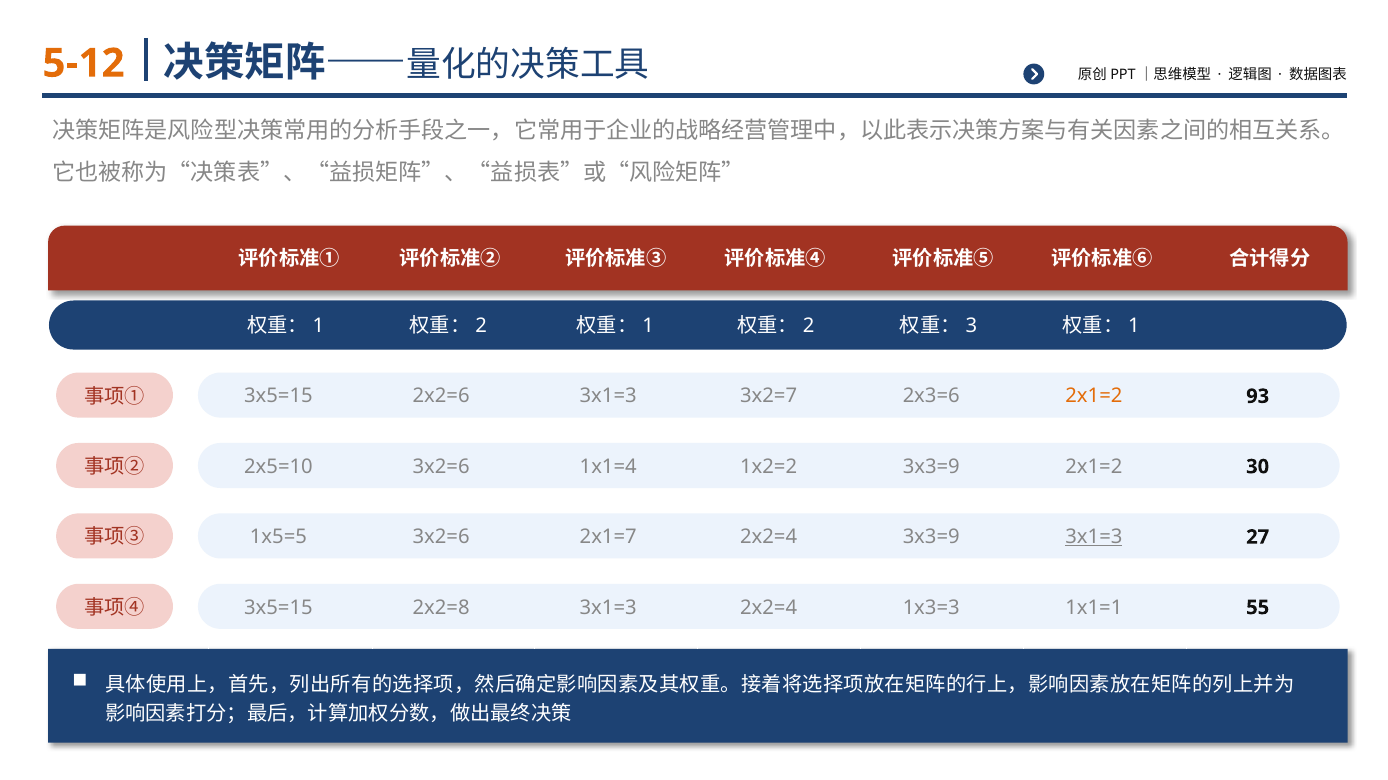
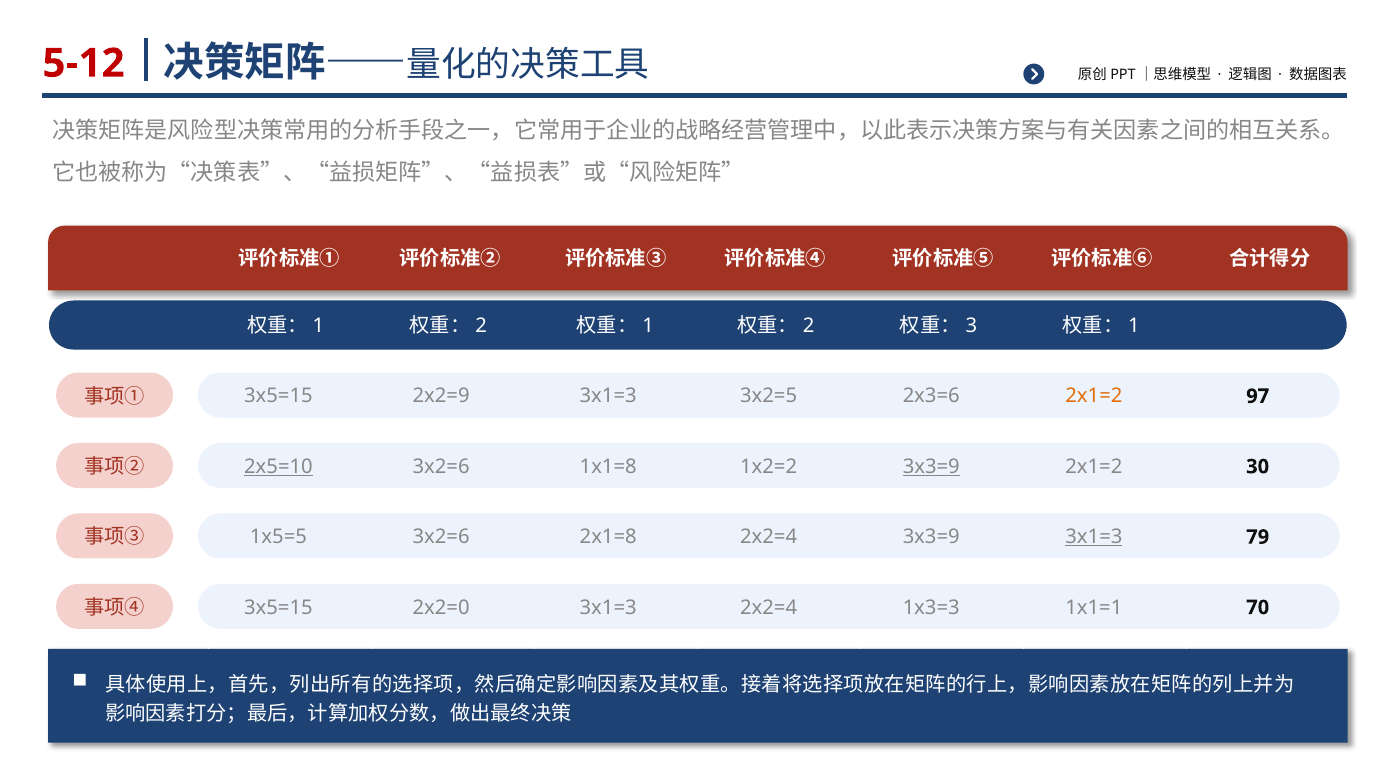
5-12 colour: orange -> red (84, 63)
2x2=6: 2x2=6 -> 2x2=9 (441, 397)
3x2=7: 3x2=7 -> 3x2=5 (769, 397)
93: 93 -> 97 (1258, 397)
2x5=10 underline: none -> present (278, 467)
1x1=4: 1x1=4 -> 1x1=8 (608, 467)
3x3=9 underline: none -> present (931, 467)
2x1=7: 2x1=7 -> 2x1=8 (608, 538)
27: 27 -> 79 (1258, 538)
2x2=8: 2x2=8 -> 2x2=0 (441, 608)
55: 55 -> 70 (1258, 608)
